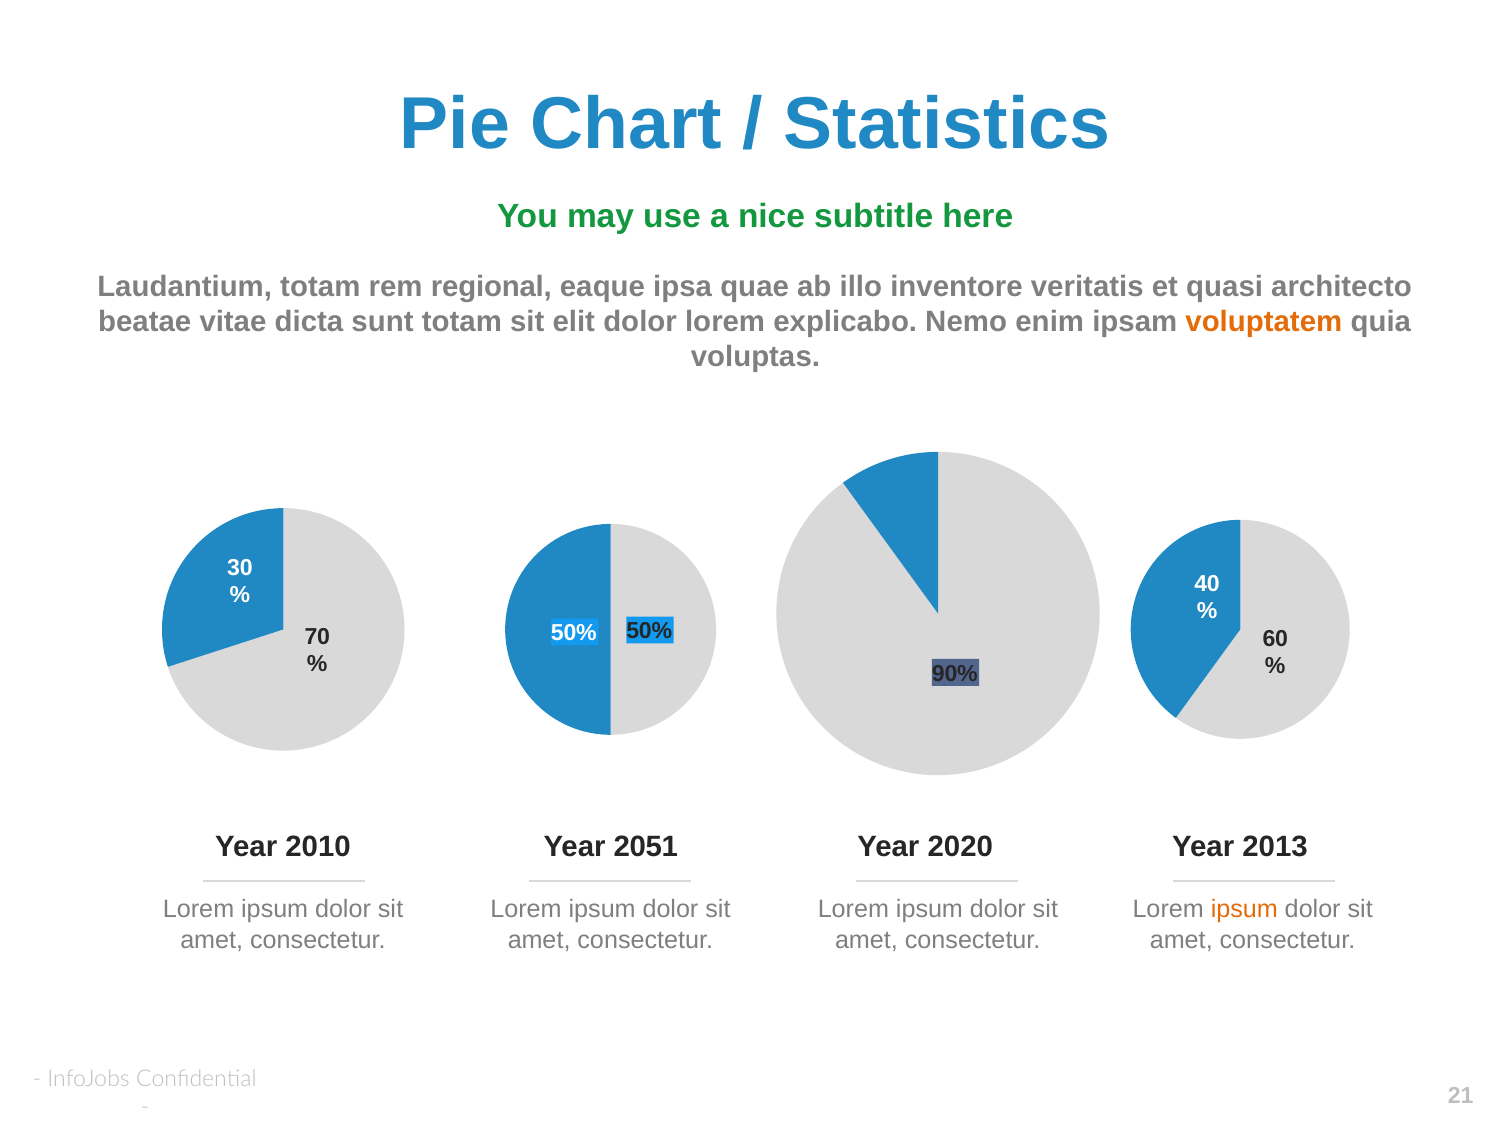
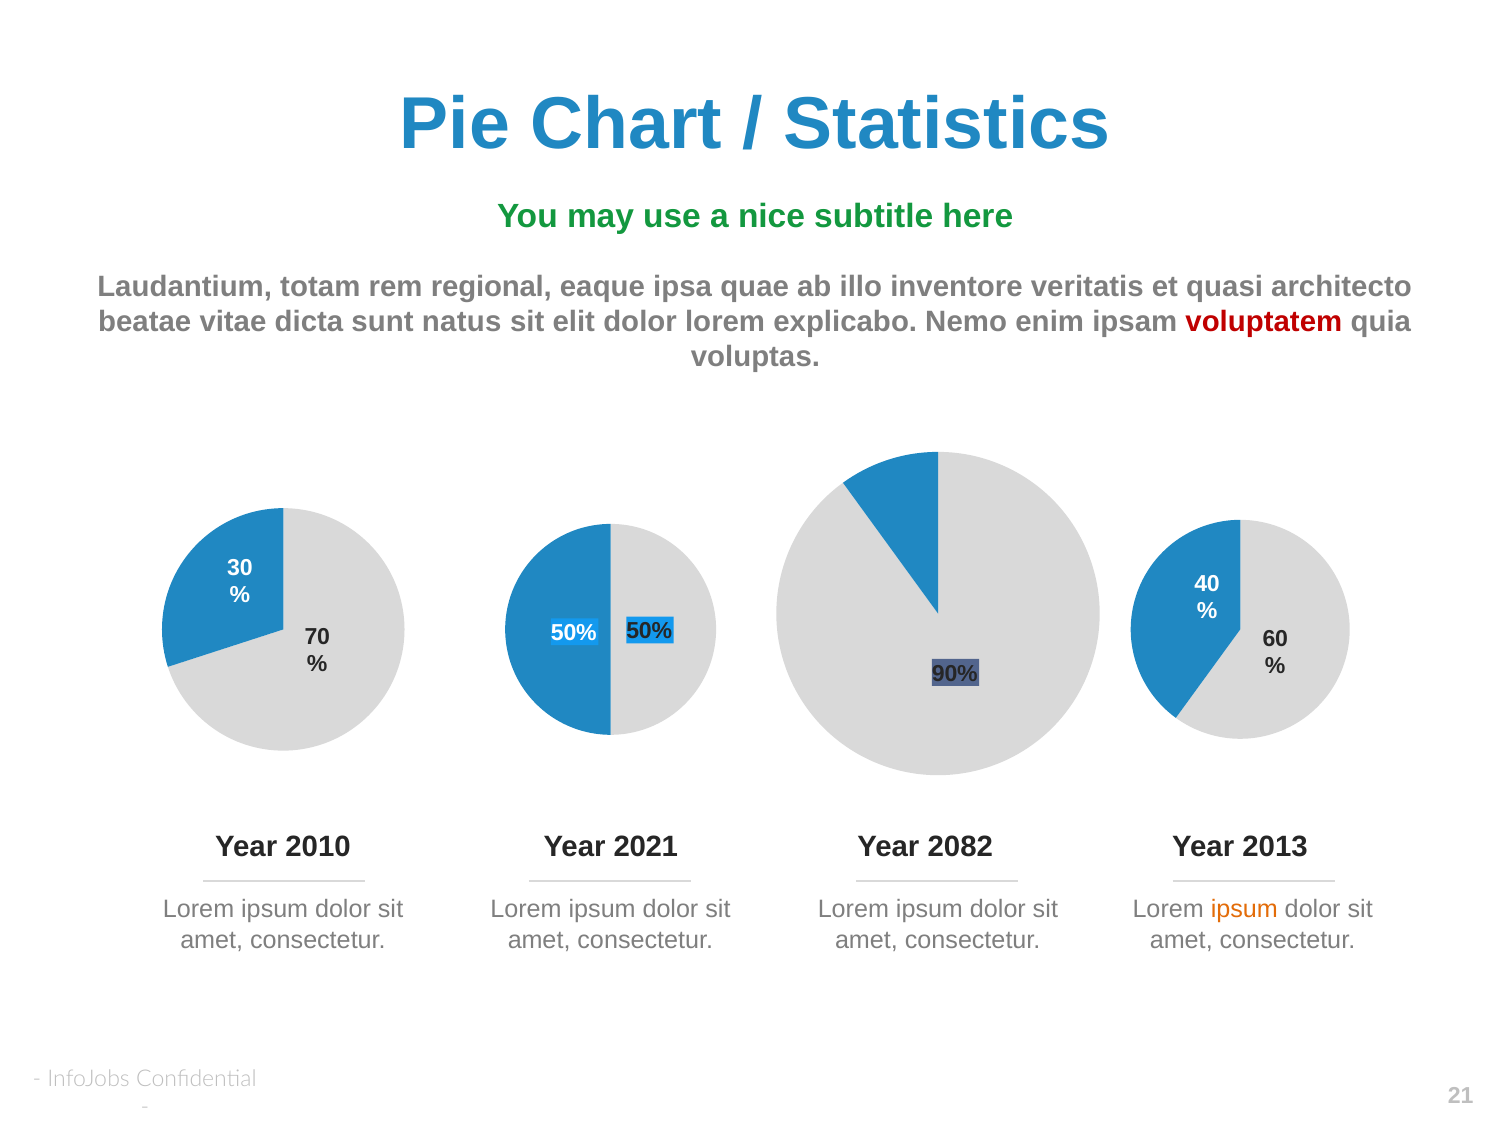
sunt totam: totam -> natus (462, 322)
voluptatem colour: orange -> red (1264, 322)
2051: 2051 -> 2021 (646, 847)
2020: 2020 -> 2082 (960, 847)
